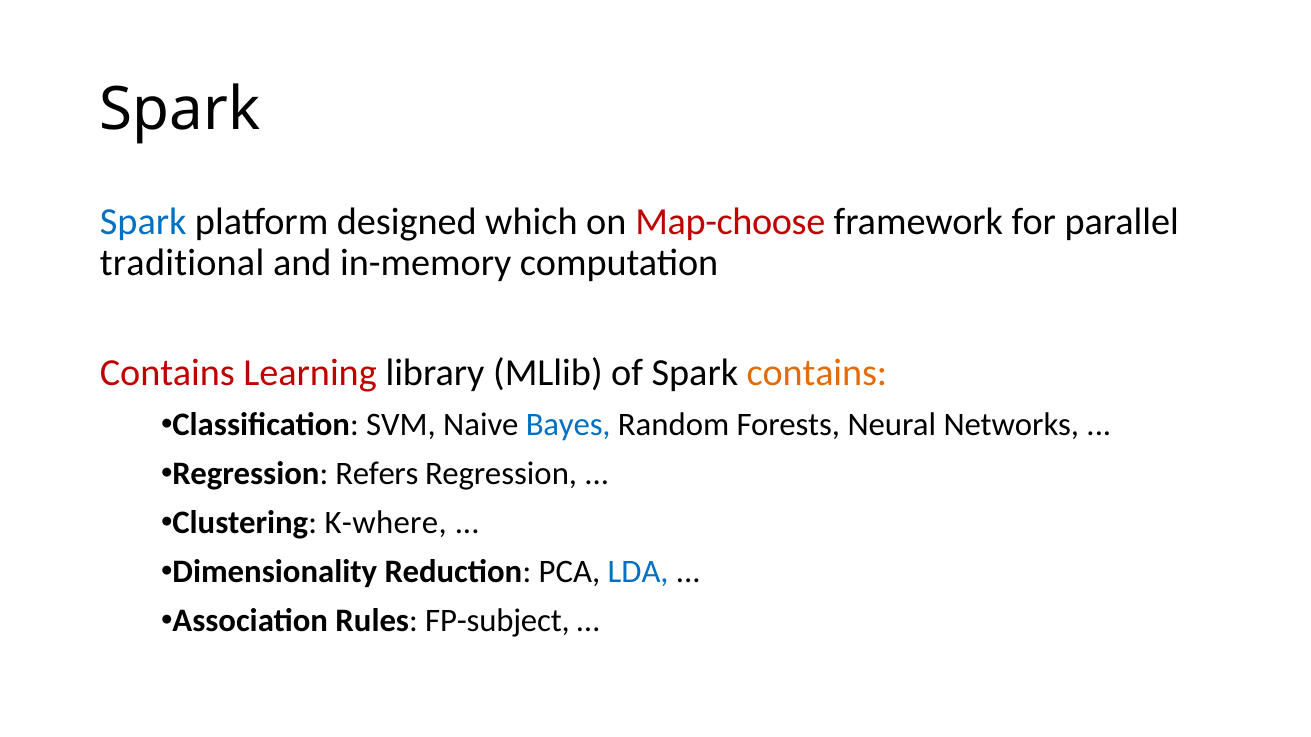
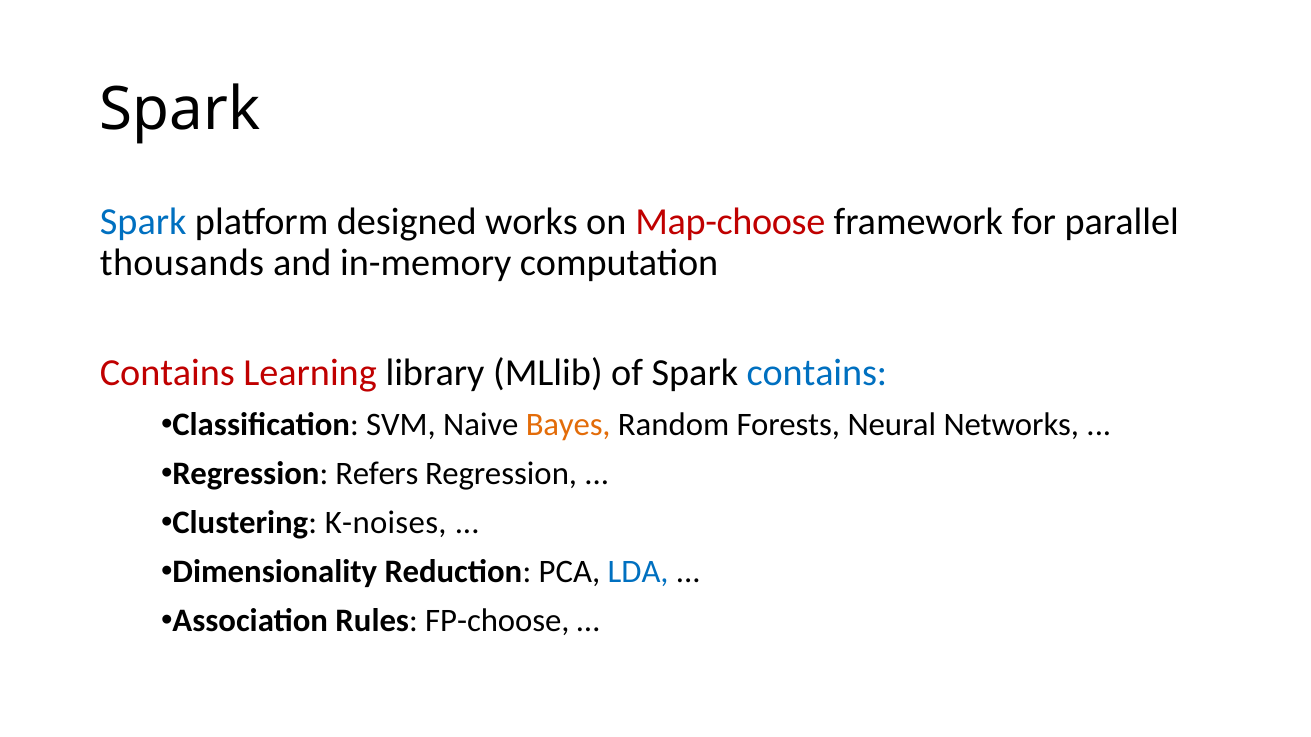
which: which -> works (531, 222)
traditional: traditional -> thousands (182, 263)
contains colour: orange -> blue (817, 373)
Bayes colour: blue -> orange (568, 425)
K-where: K-where -> K-noises (386, 523)
FP-subject: FP-subject -> FP-choose (497, 621)
